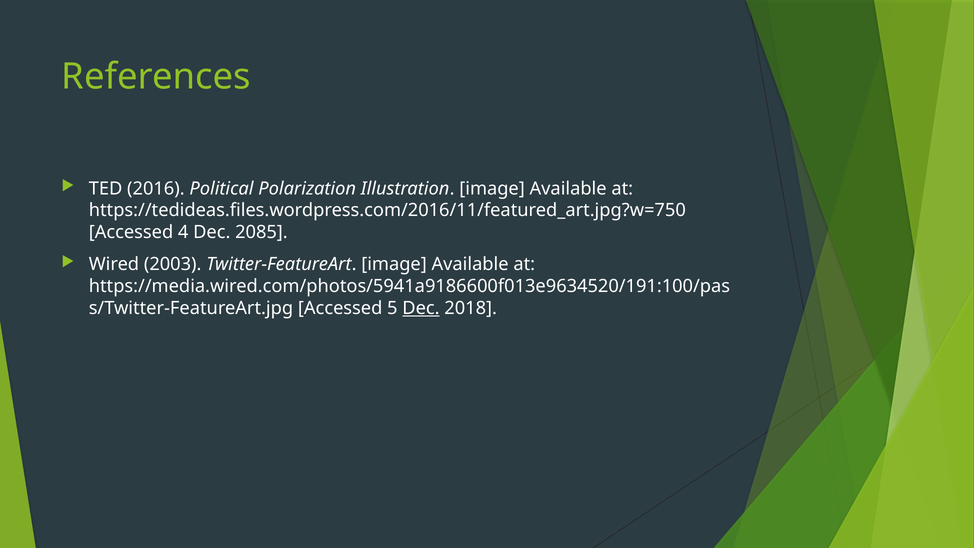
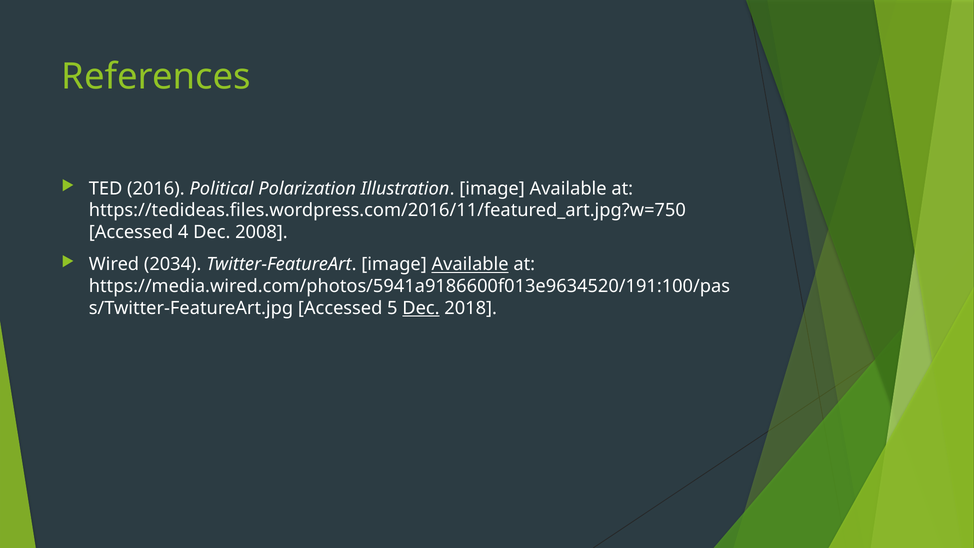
2085: 2085 -> 2008 (261, 232)
2003: 2003 -> 2034 (173, 264)
Available underline: none -> present (470, 264)
